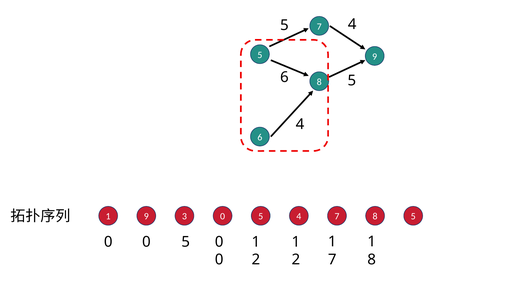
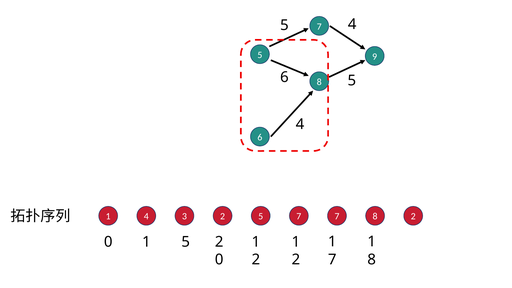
1 9: 9 -> 4 (146, 216)
3 0: 0 -> 2 (223, 216)
5 4: 4 -> 7 (299, 216)
8 5: 5 -> 2 (413, 216)
0: 0 -> 1 (146, 242)
5 0: 0 -> 2 (219, 242)
